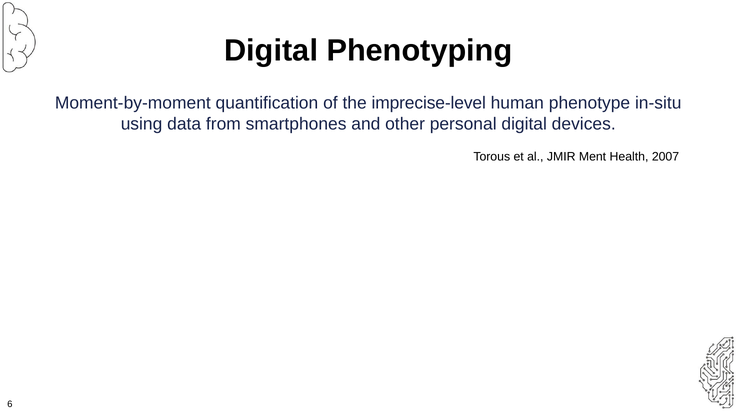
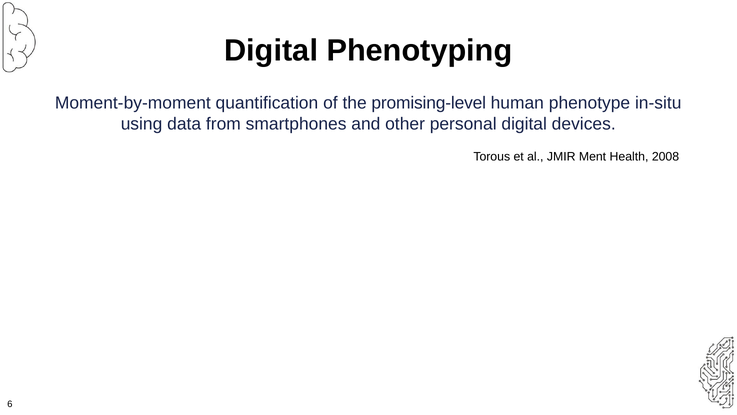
imprecise-level: imprecise-level -> promising-level (429, 103)
2007: 2007 -> 2008 (665, 157)
